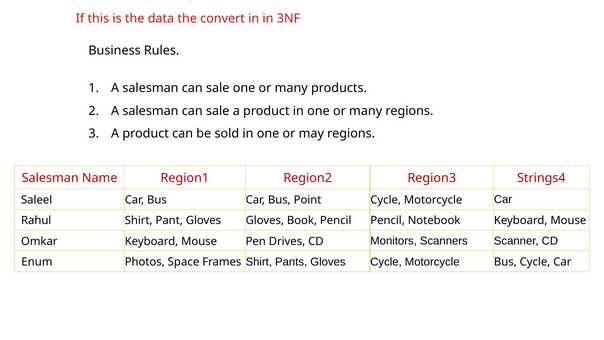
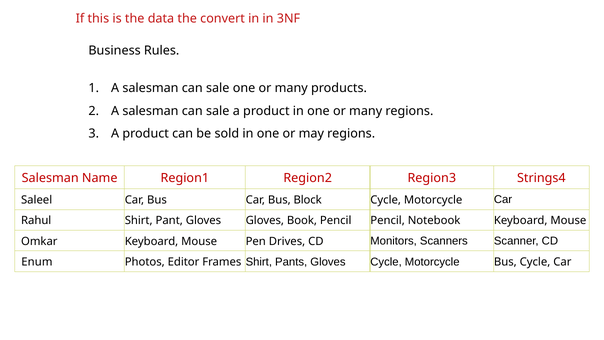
Point: Point -> Block (308, 200)
Space: Space -> Editor (184, 262)
